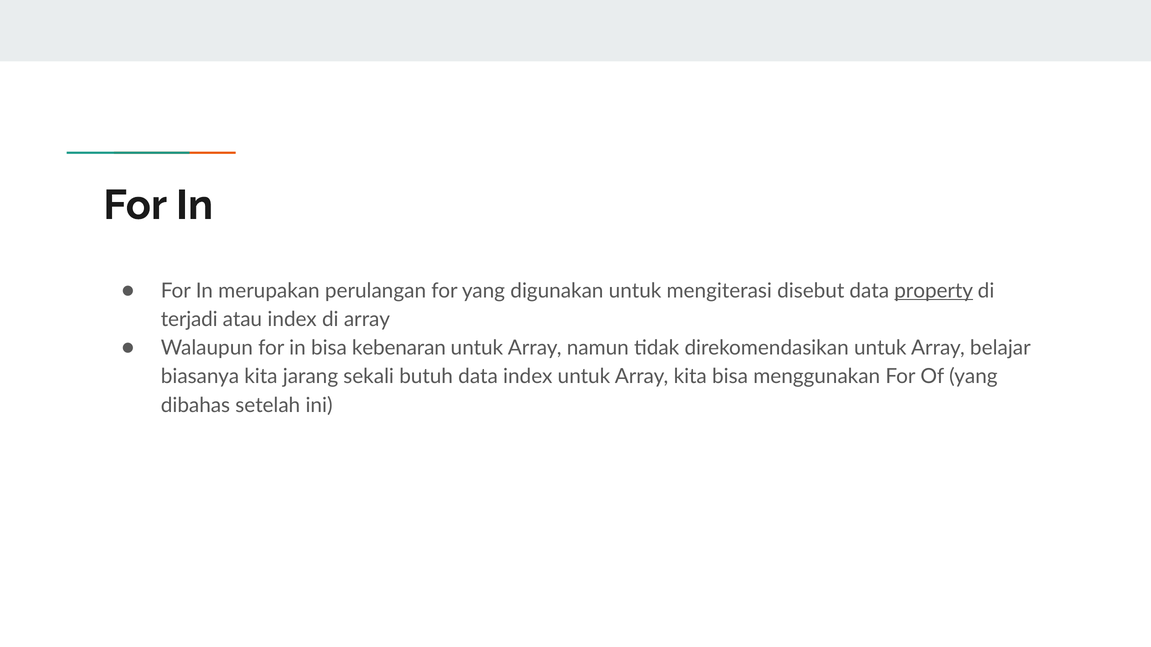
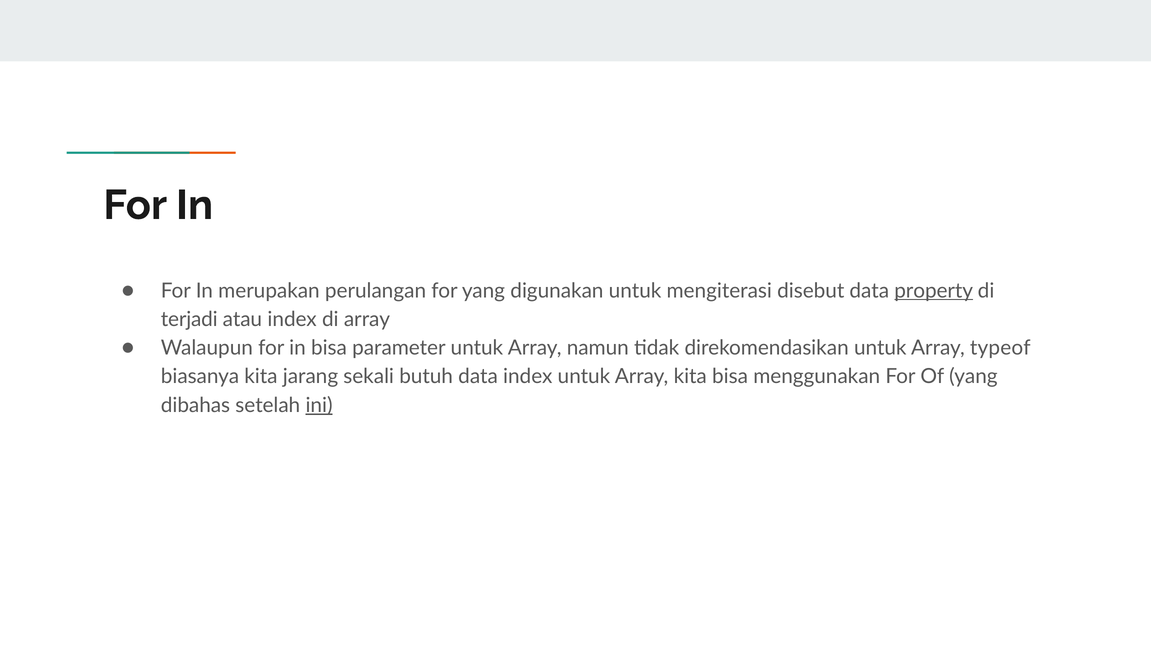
kebenaran: kebenaran -> parameter (399, 348)
belajar: belajar -> typeof (1000, 348)
ini underline: none -> present (319, 406)
